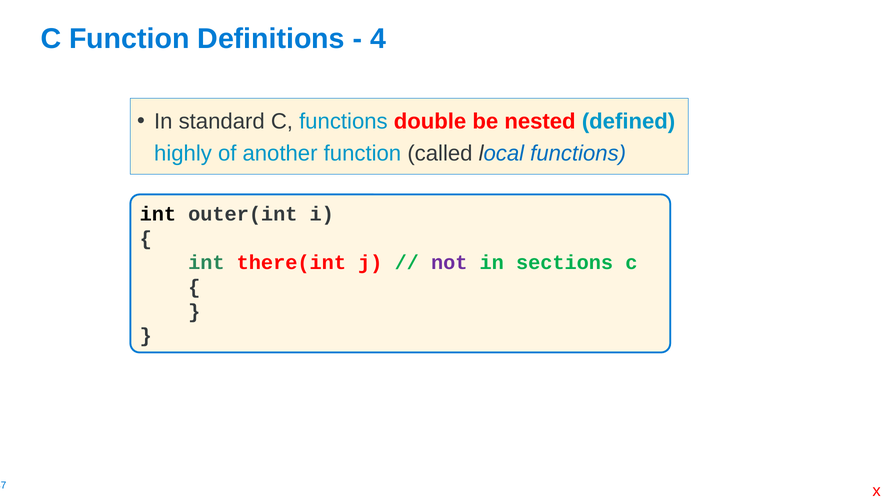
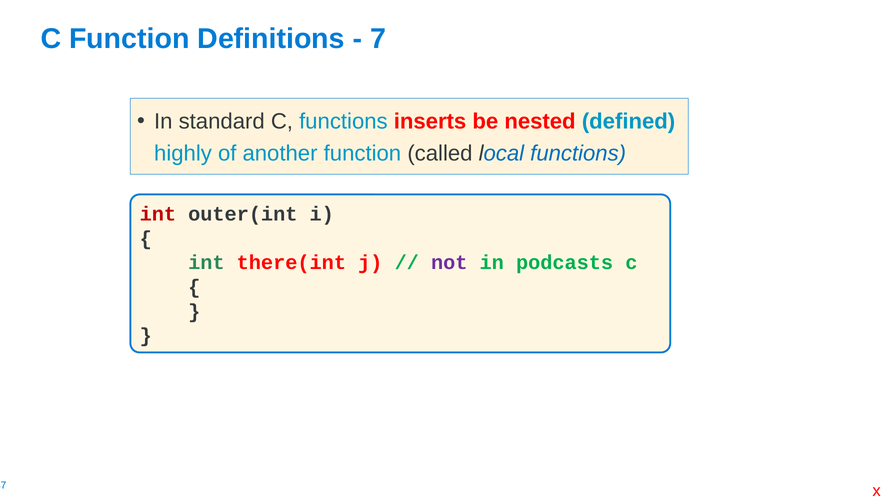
4: 4 -> 7 (378, 39)
double: double -> inserts (430, 122)
int colour: black -> red (158, 214)
sections: sections -> podcasts (565, 263)
